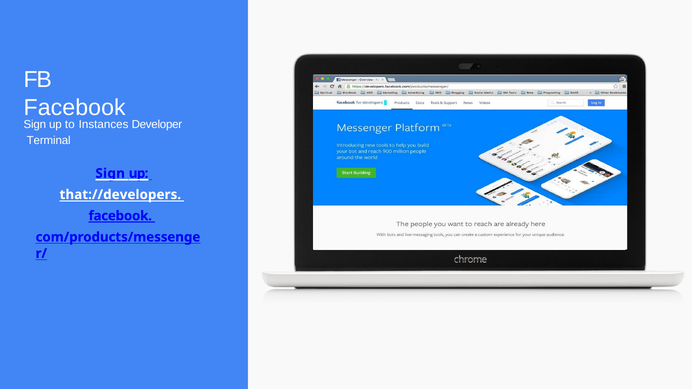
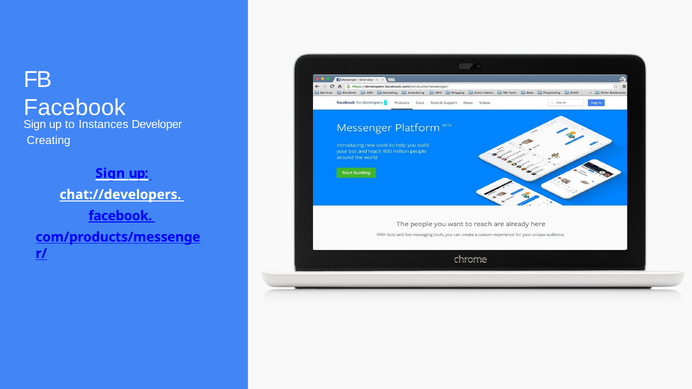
Terminal: Terminal -> Creating (49, 140)
that://developers: that://developers -> chat://developers (120, 195)
